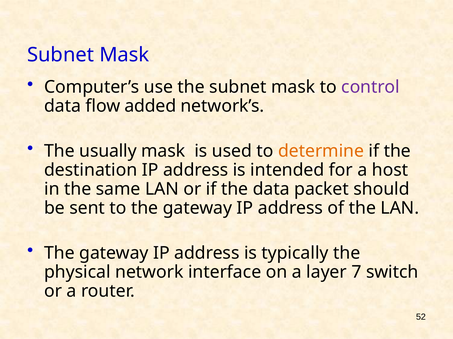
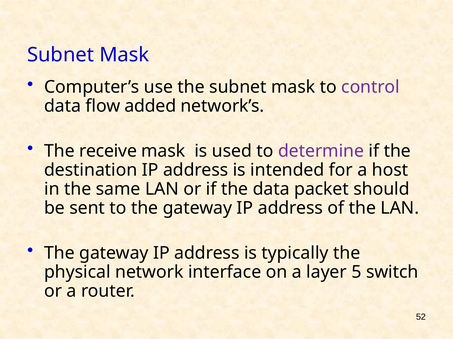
usually: usually -> receive (108, 151)
determine colour: orange -> purple (321, 151)
7: 7 -> 5 (356, 273)
